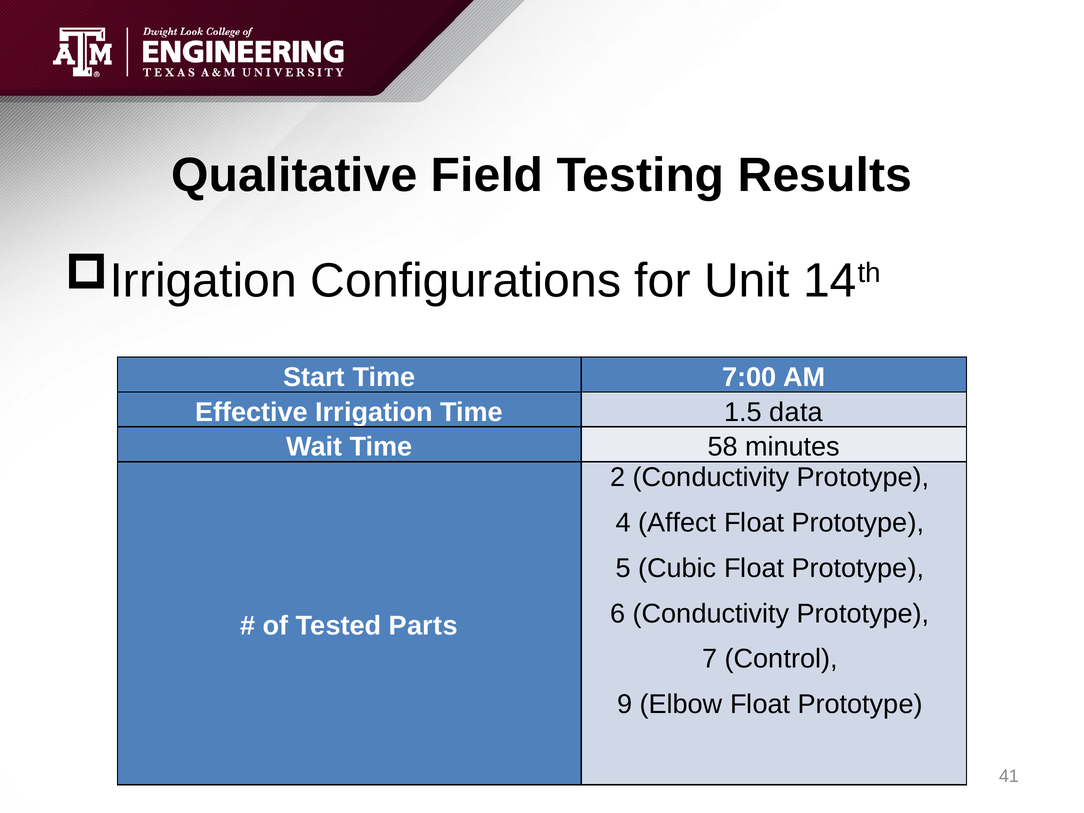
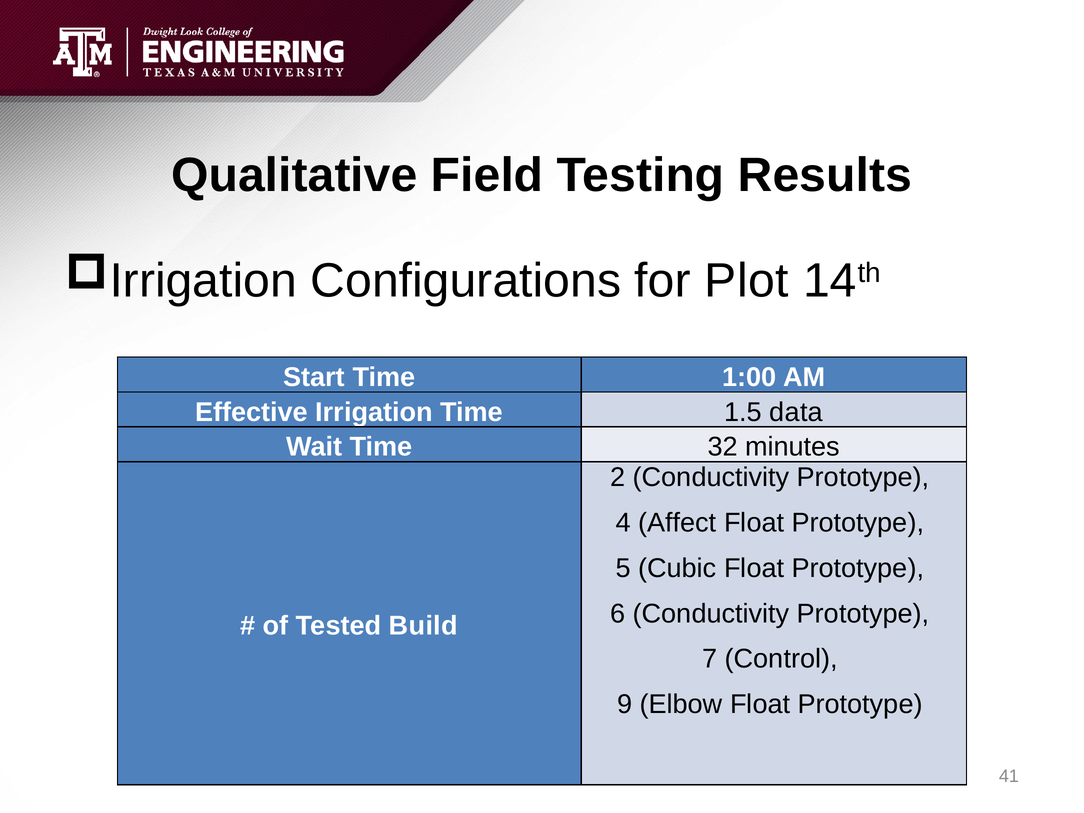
Unit: Unit -> Plot (747, 281)
7:00: 7:00 -> 1:00 (749, 377)
58: 58 -> 32 (723, 447)
Parts: Parts -> Build (423, 626)
